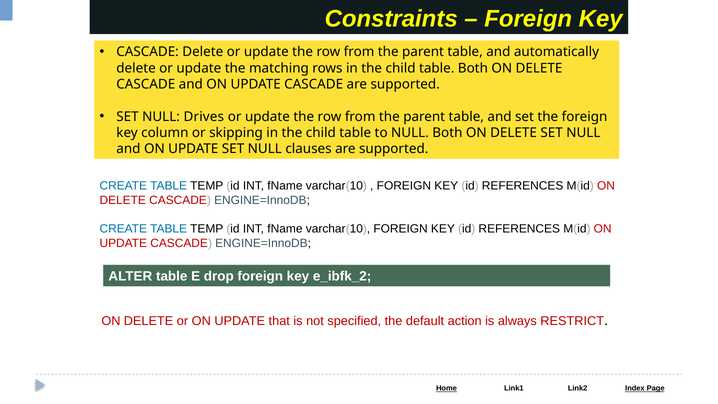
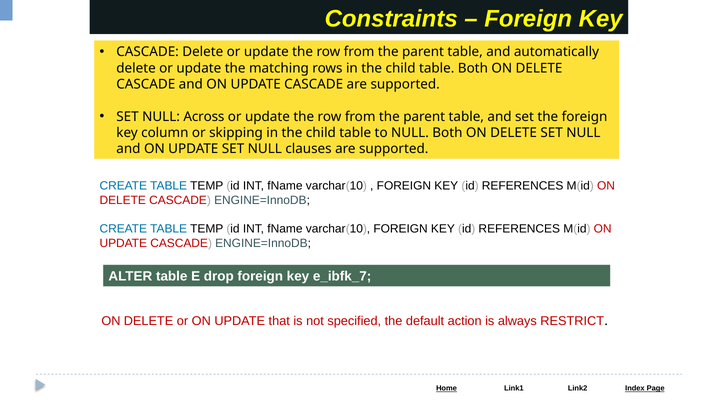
Drives: Drives -> Across (204, 117)
e_ibfk_2: e_ibfk_2 -> e_ibfk_7 (342, 276)
